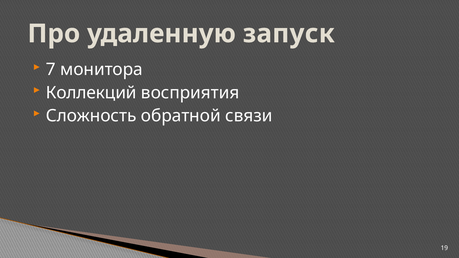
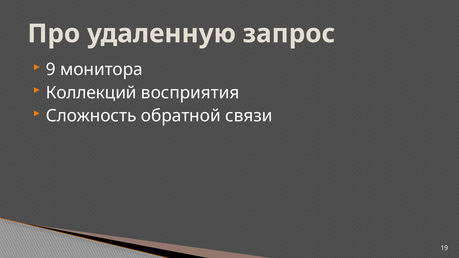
запуск: запуск -> запрос (289, 34)
7: 7 -> 9 (51, 70)
